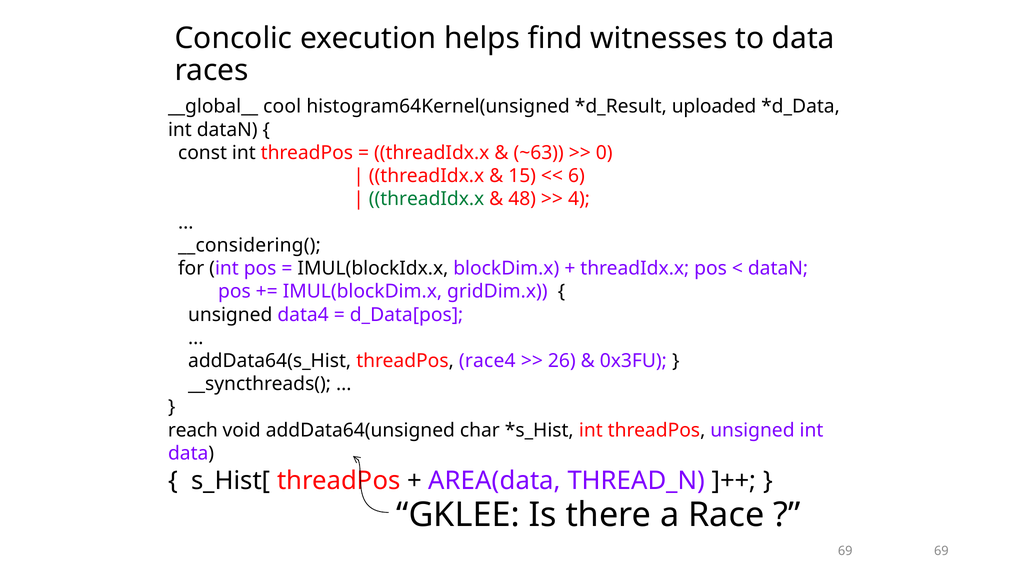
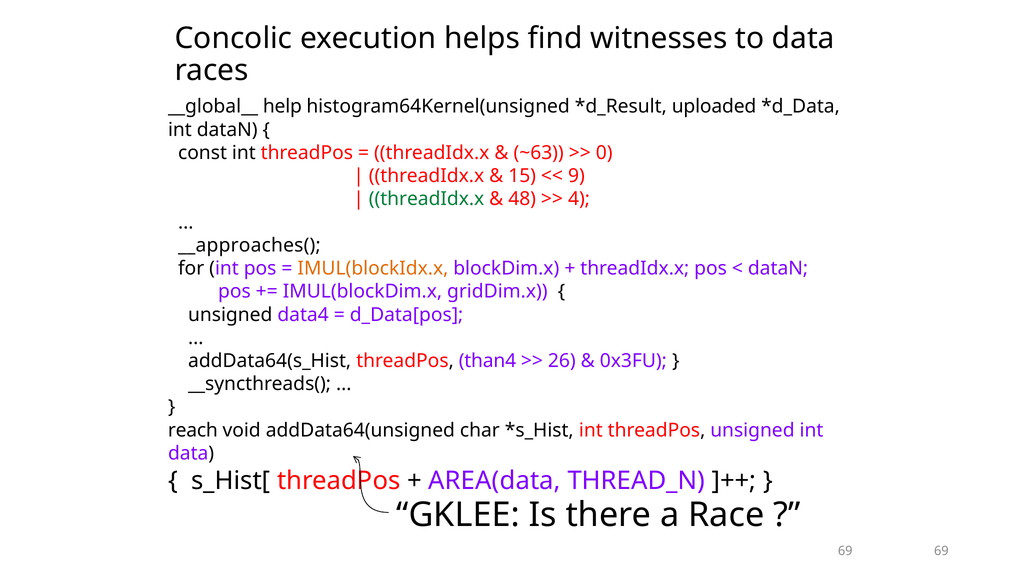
cool: cool -> help (282, 107)
6: 6 -> 9 (576, 176)
__considering(: __considering( -> __approaches( (249, 245)
IMUL(blockIdx.x colour: black -> orange (373, 268)
race4: race4 -> than4 (487, 361)
